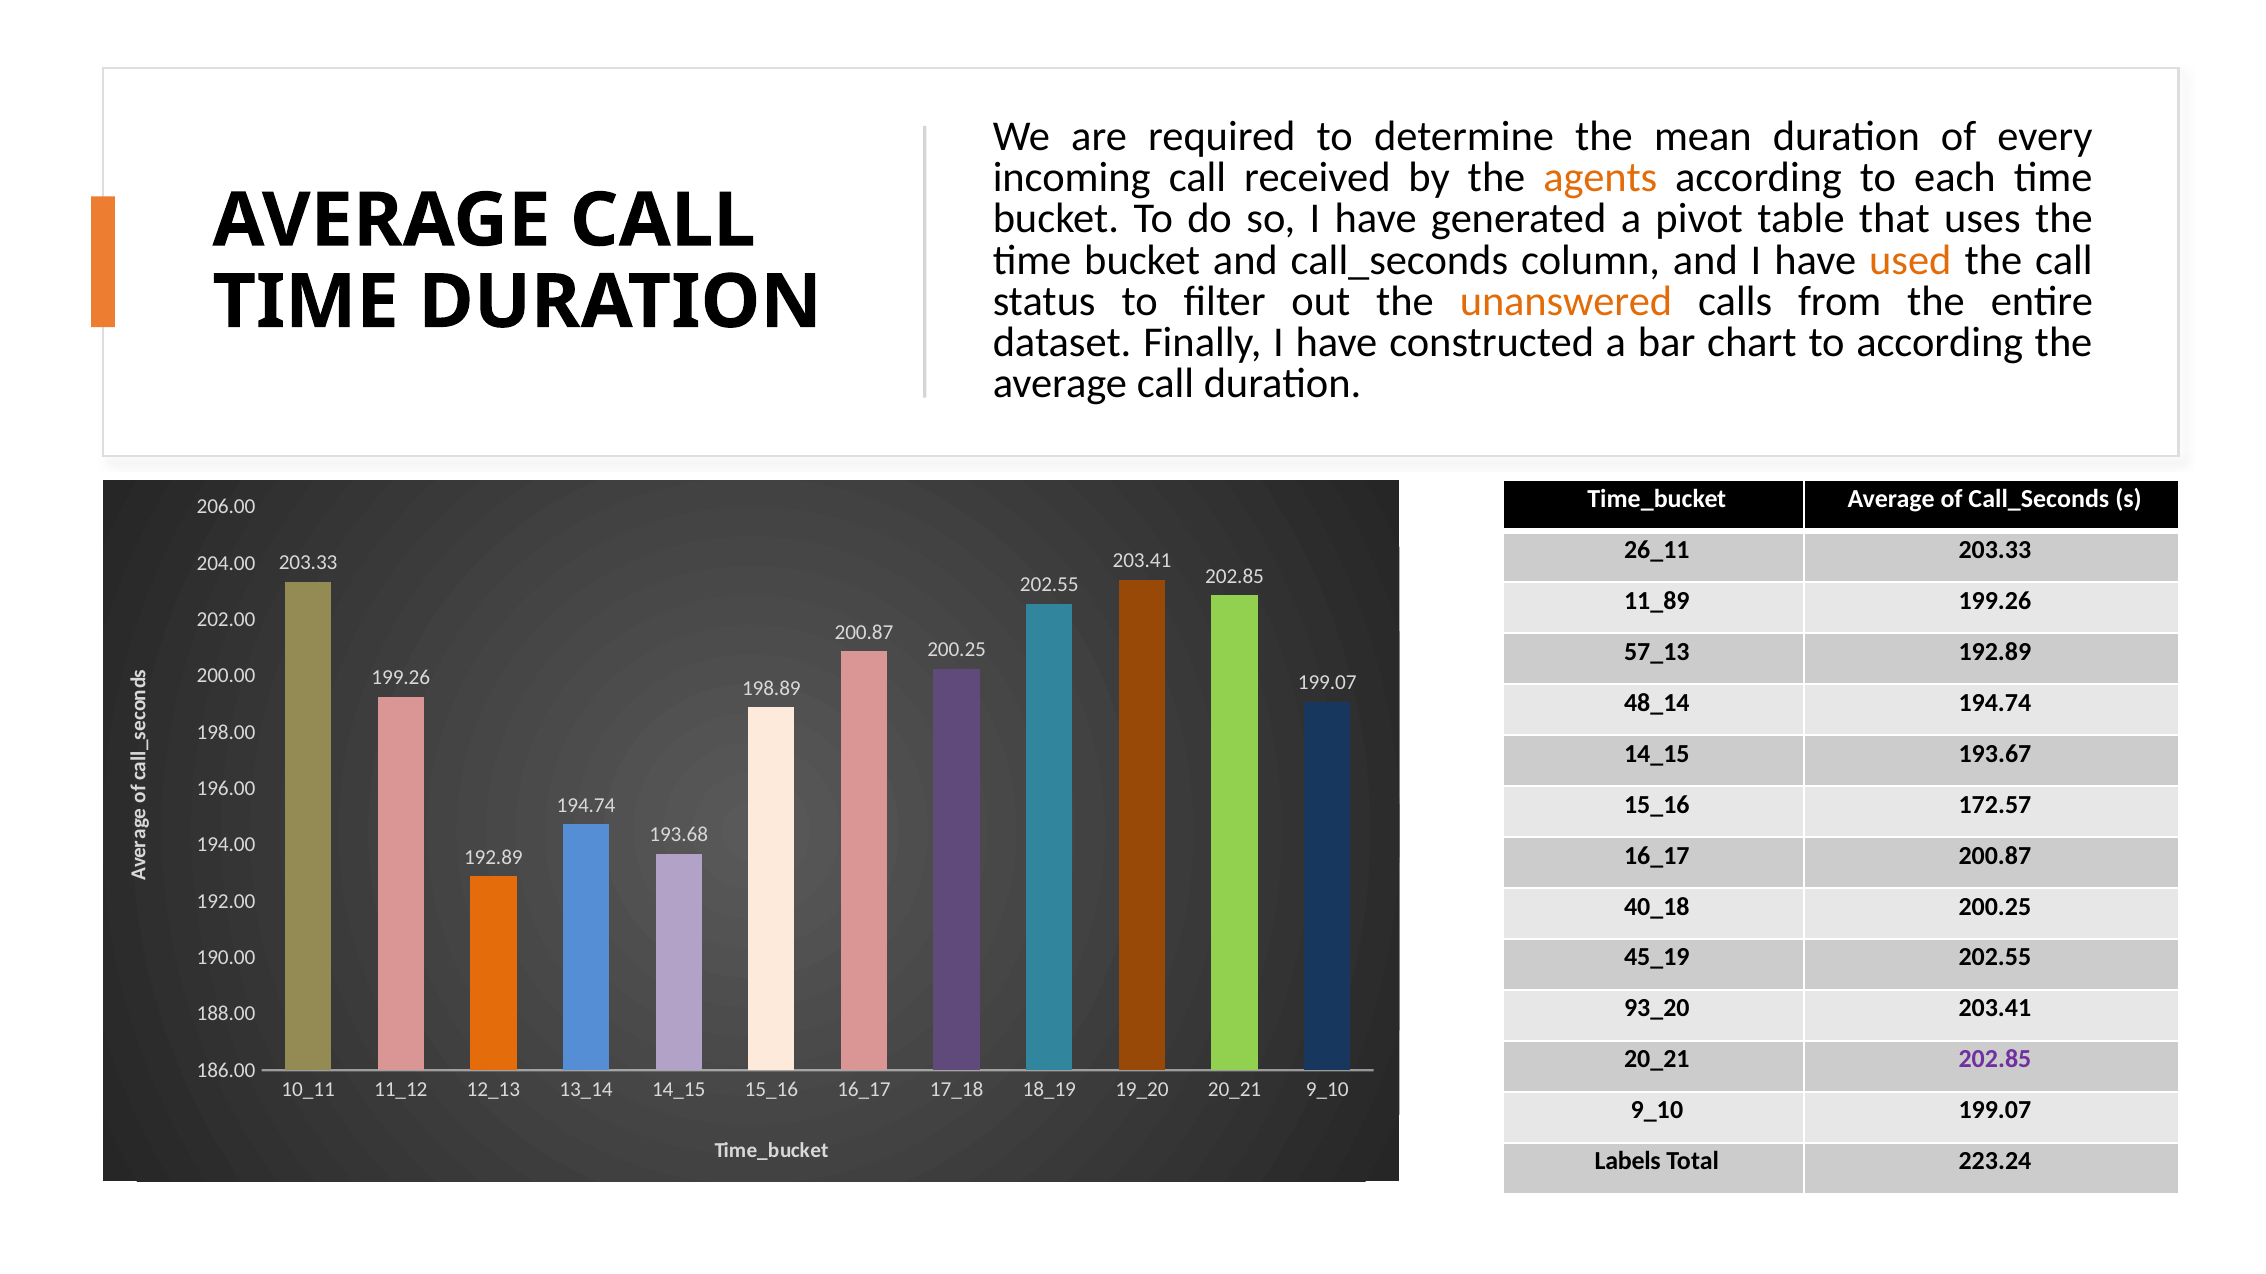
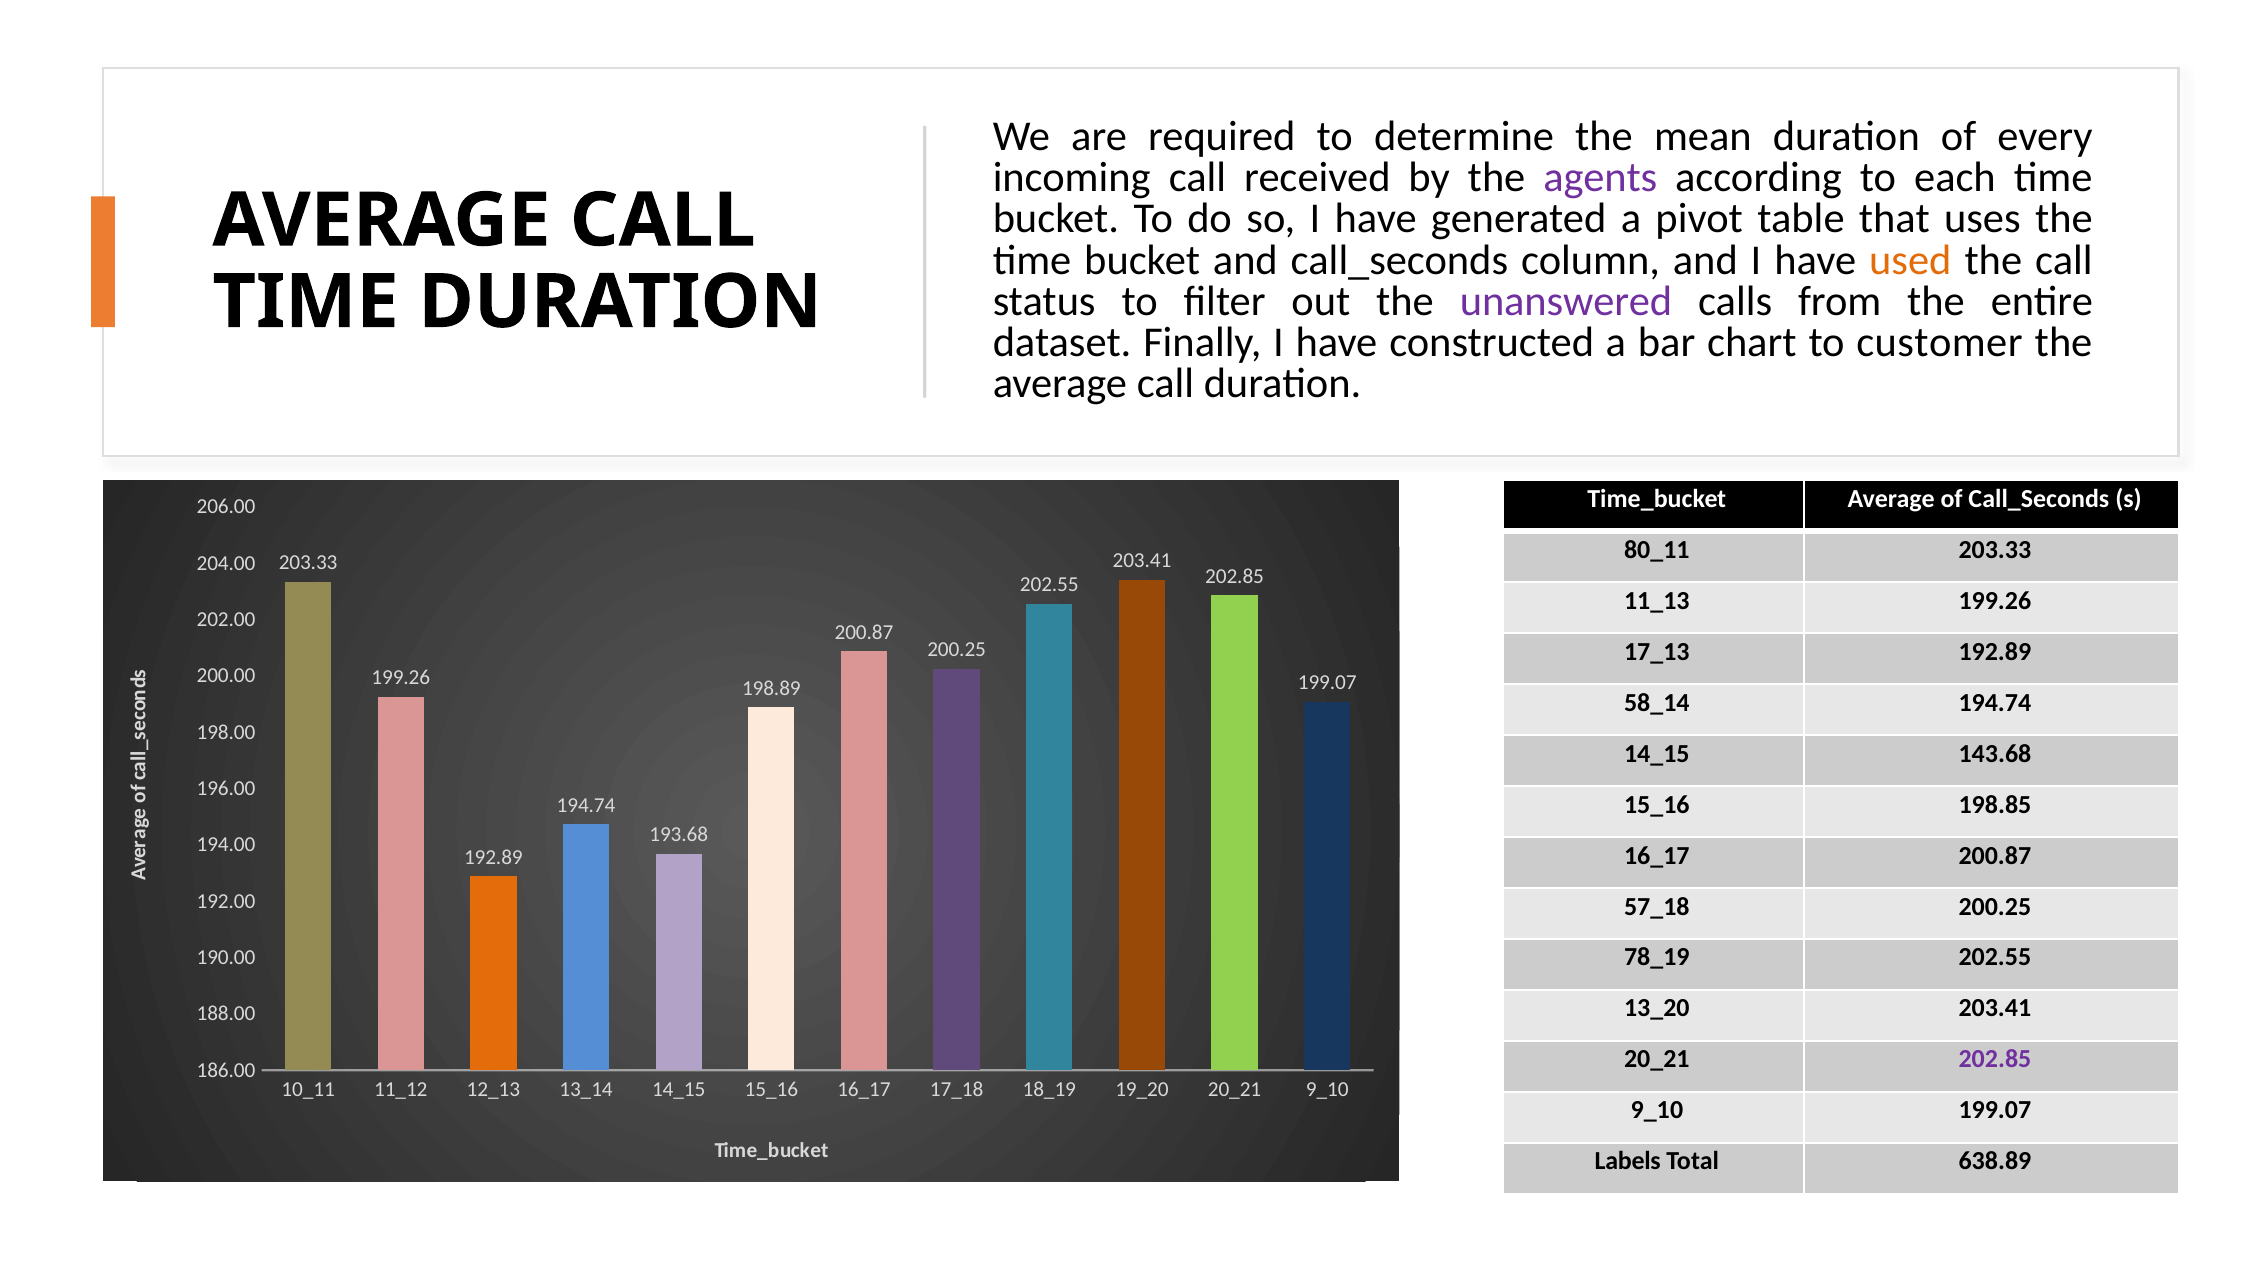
agents colour: orange -> purple (1600, 178)
unanswered colour: orange -> purple (1566, 302)
to according: according -> customer (1939, 343)
26_11: 26_11 -> 80_11 (1657, 550)
11_89: 11_89 -> 11_13 (1657, 601)
57_13: 57_13 -> 17_13 (1657, 652)
48_14: 48_14 -> 58_14 (1657, 703)
193.67: 193.67 -> 143.68 (1995, 754)
172.57: 172.57 -> 198.85 (1995, 805)
40_18: 40_18 -> 57_18 (1657, 907)
45_19: 45_19 -> 78_19 (1657, 958)
93_20: 93_20 -> 13_20 (1657, 1009)
223.24: 223.24 -> 638.89 (1995, 1162)
